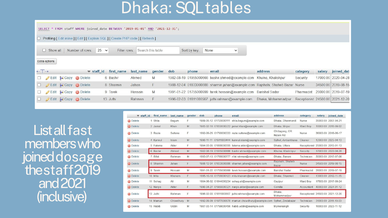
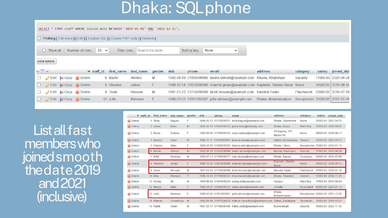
tables: tables -> phone (228, 8)
dosage: dosage -> smooth (79, 157)
staff: staff -> date (58, 170)
